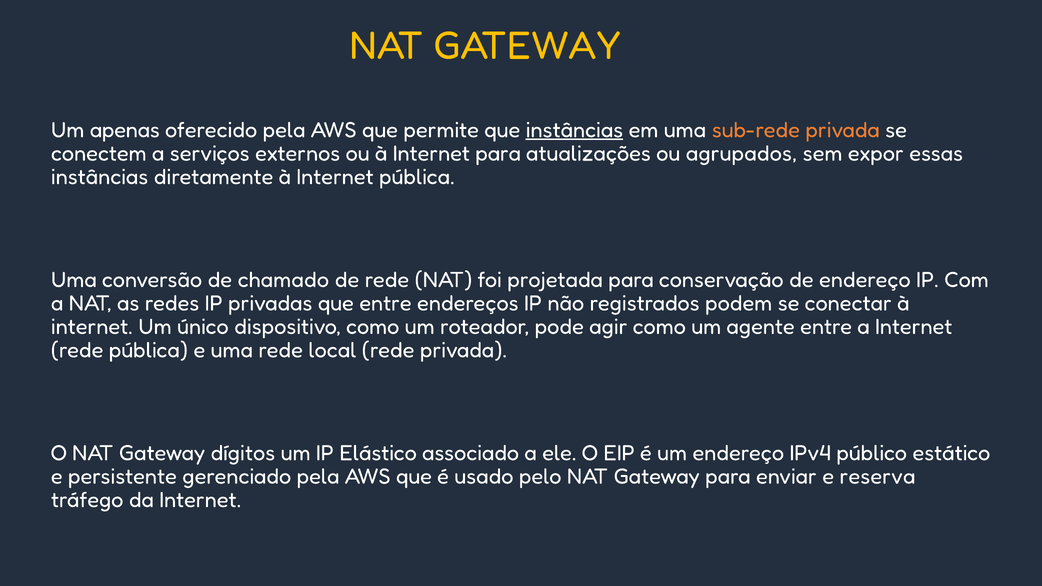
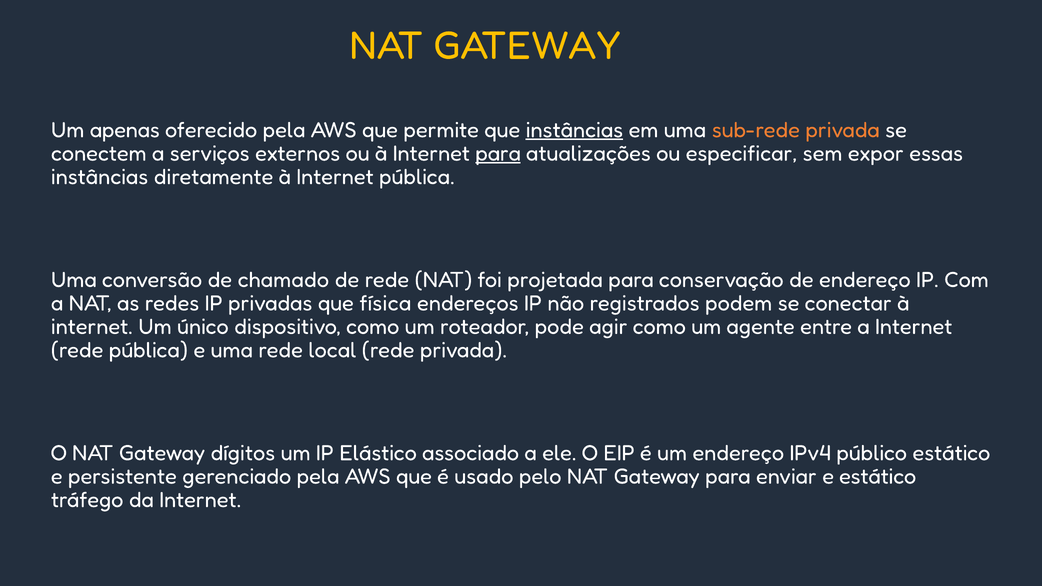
para underline: none -> present (498, 153)
agrupados: agrupados -> especificar (741, 153)
que entre: entre -> física (385, 303)
e reserva: reserva -> estático (878, 476)
